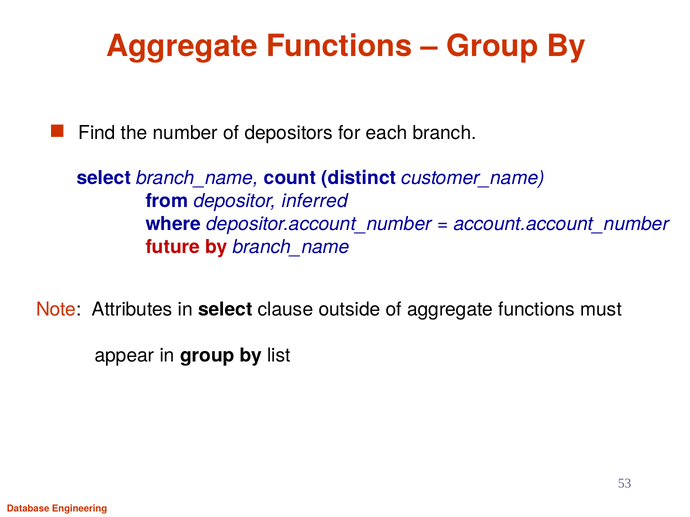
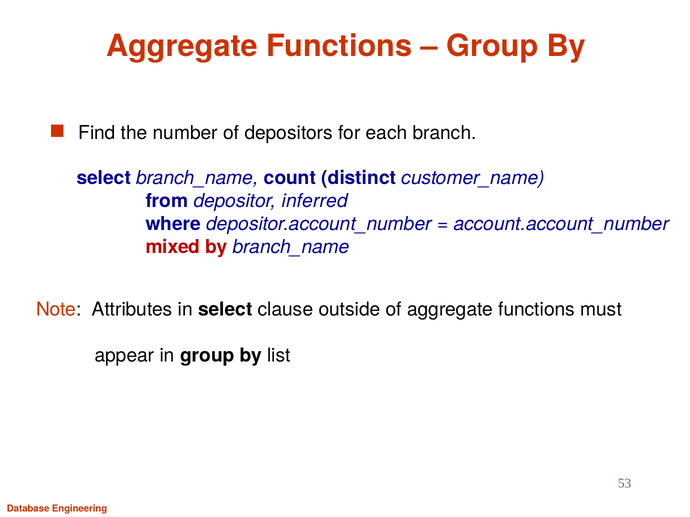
future: future -> mixed (173, 247)
